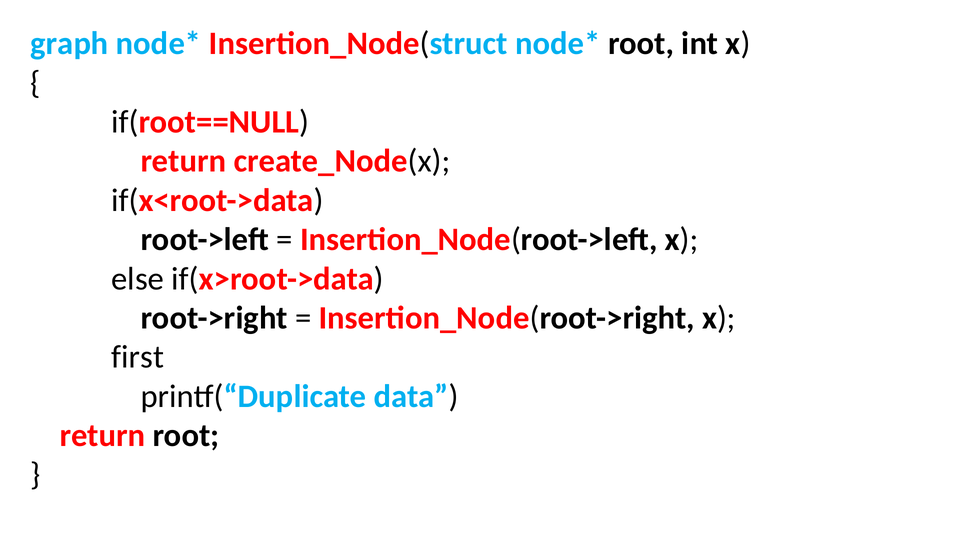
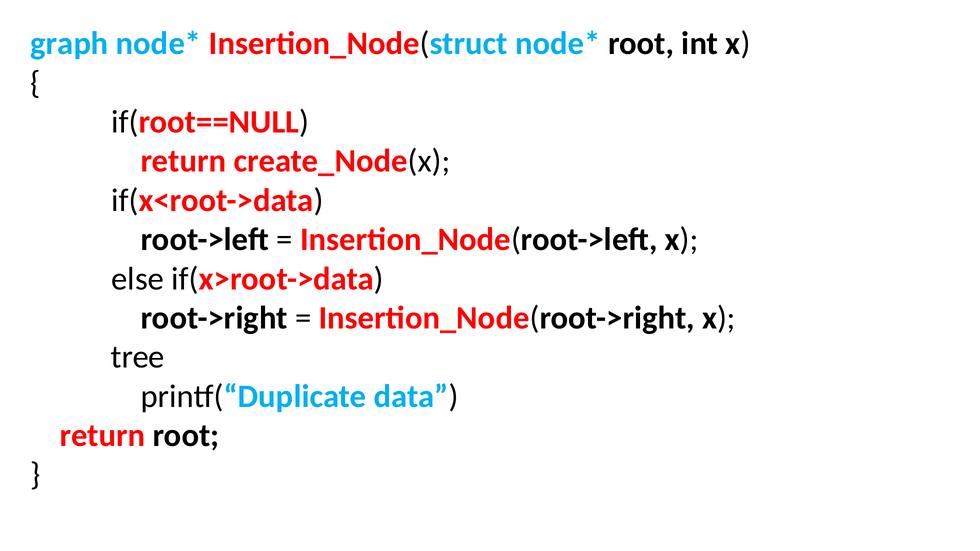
first: first -> tree (138, 357)
